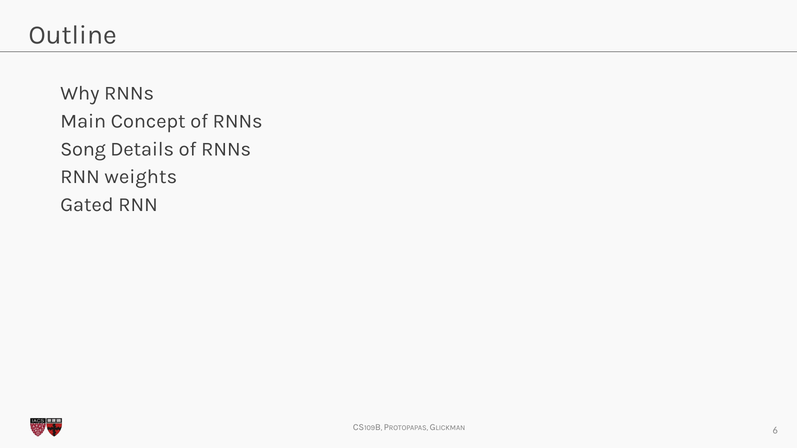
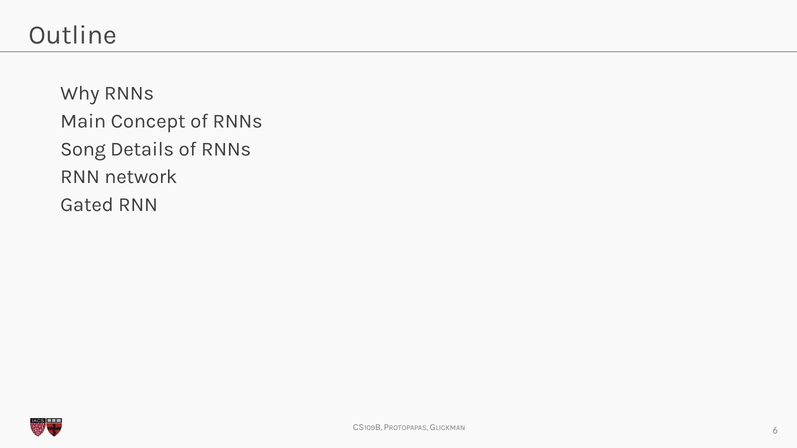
weights: weights -> network (141, 177)
